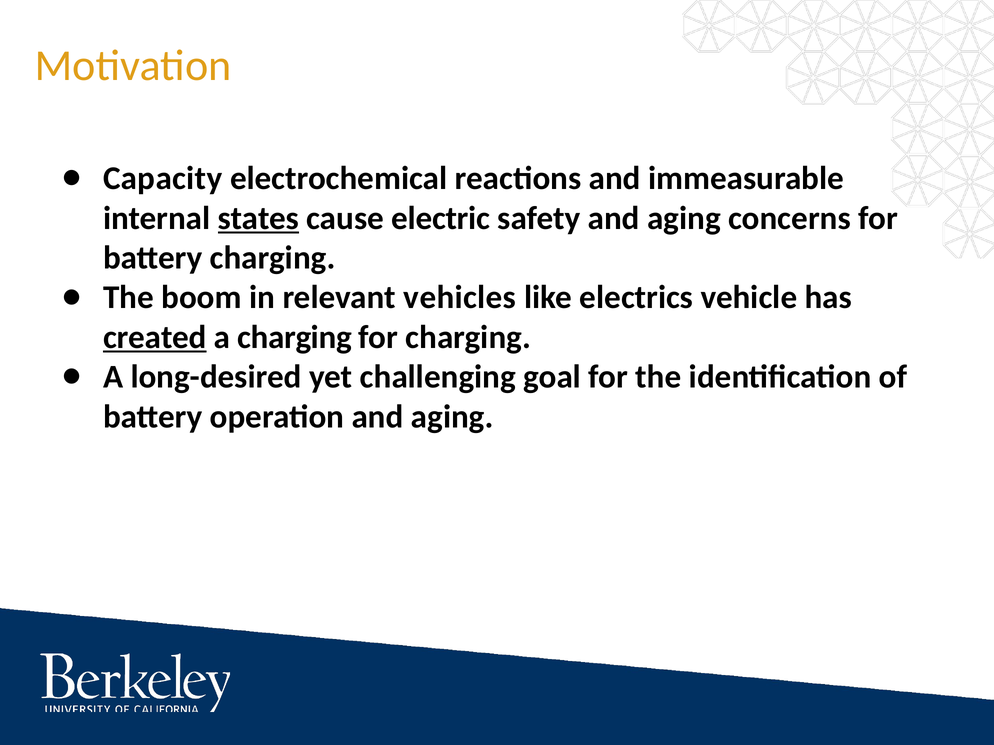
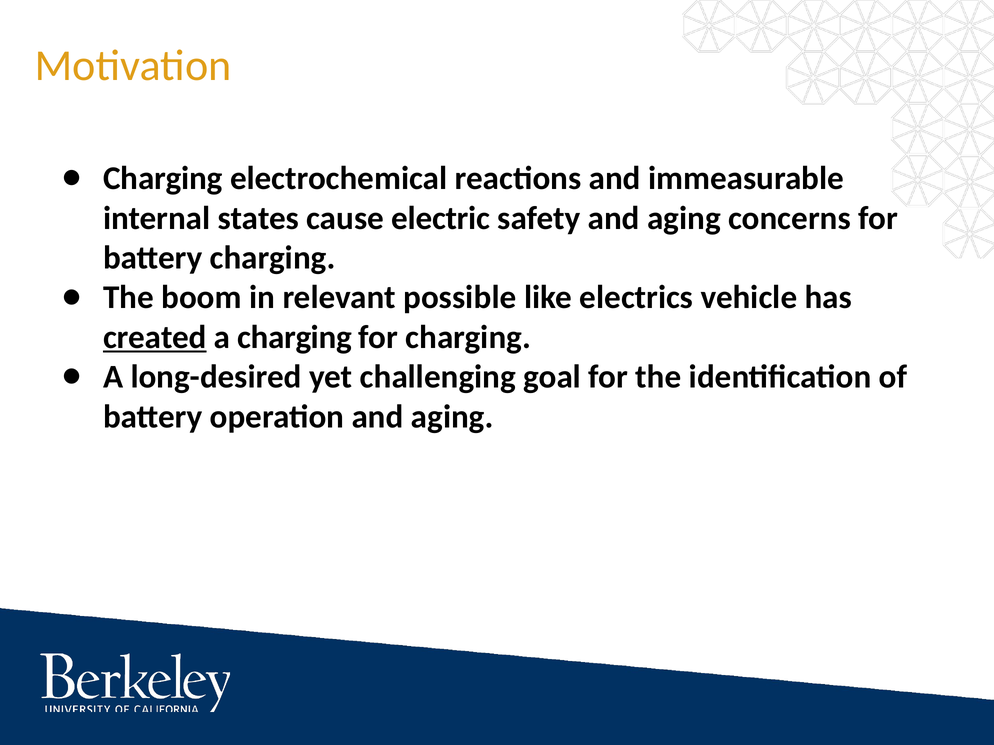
Capacity: Capacity -> Charging (163, 178)
states underline: present -> none (258, 218)
vehicles: vehicles -> possible (460, 298)
